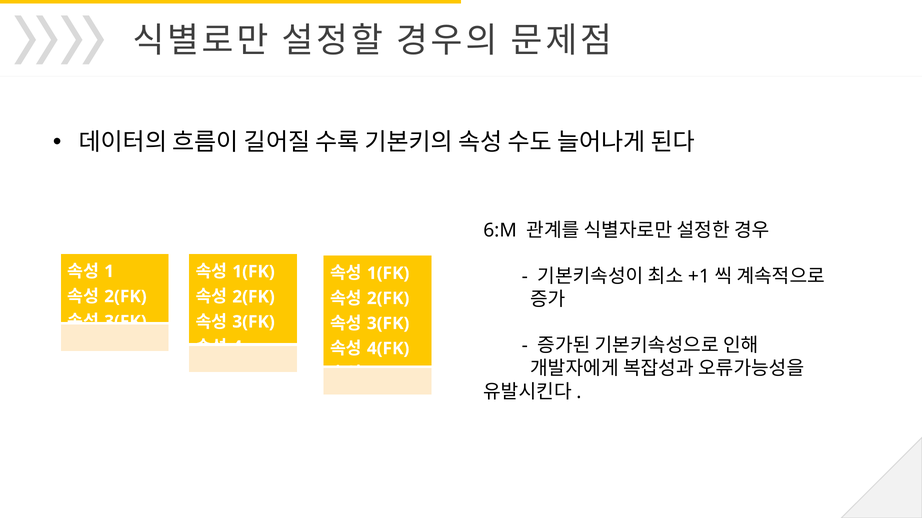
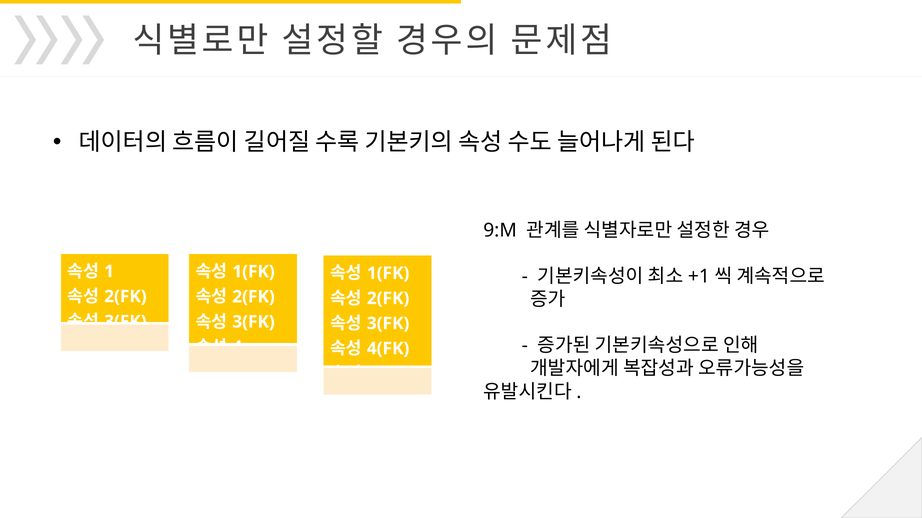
6:M: 6:M -> 9:M (500, 231)
